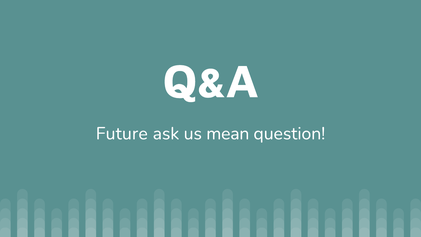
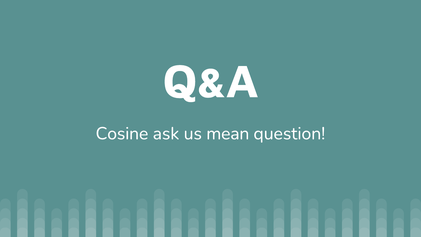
Future: Future -> Cosine (122, 133)
